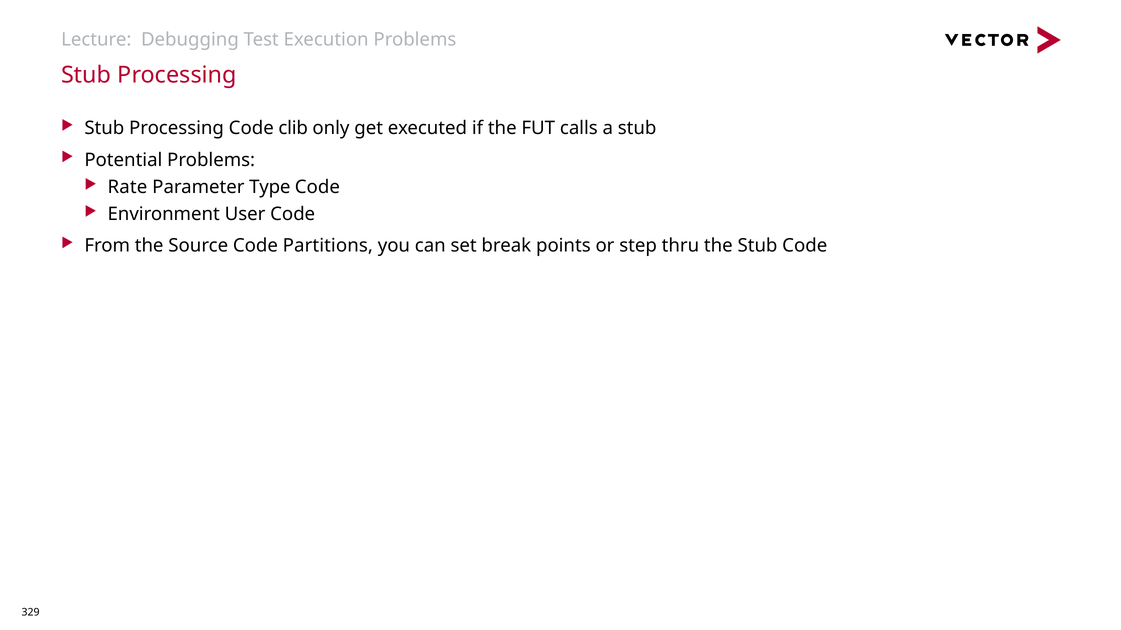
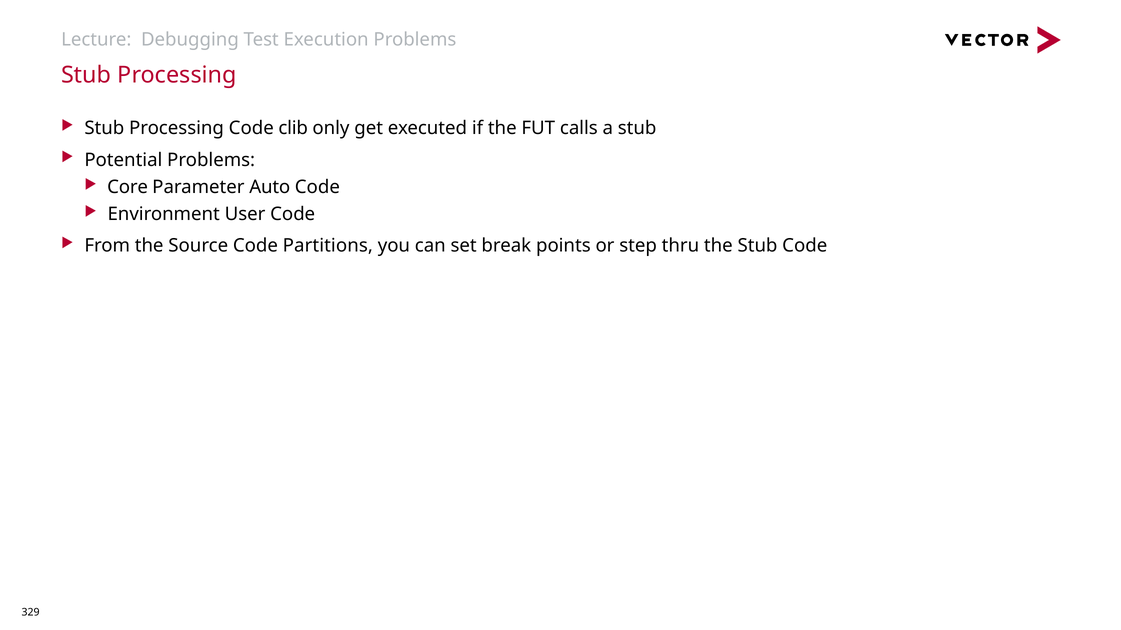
Rate: Rate -> Core (128, 187)
Type: Type -> Auto (270, 187)
